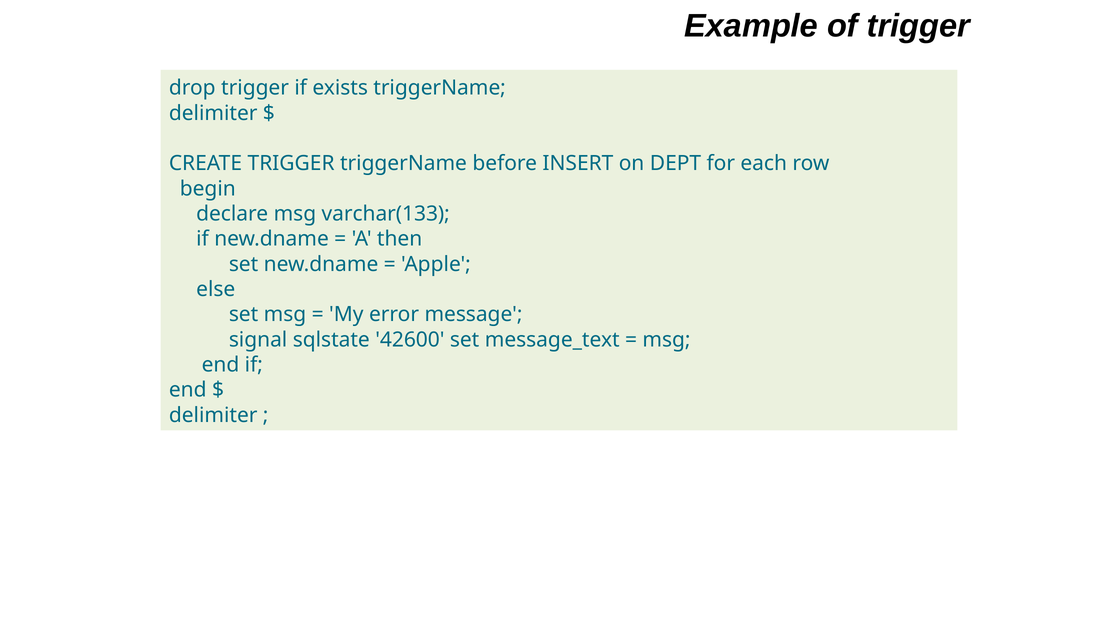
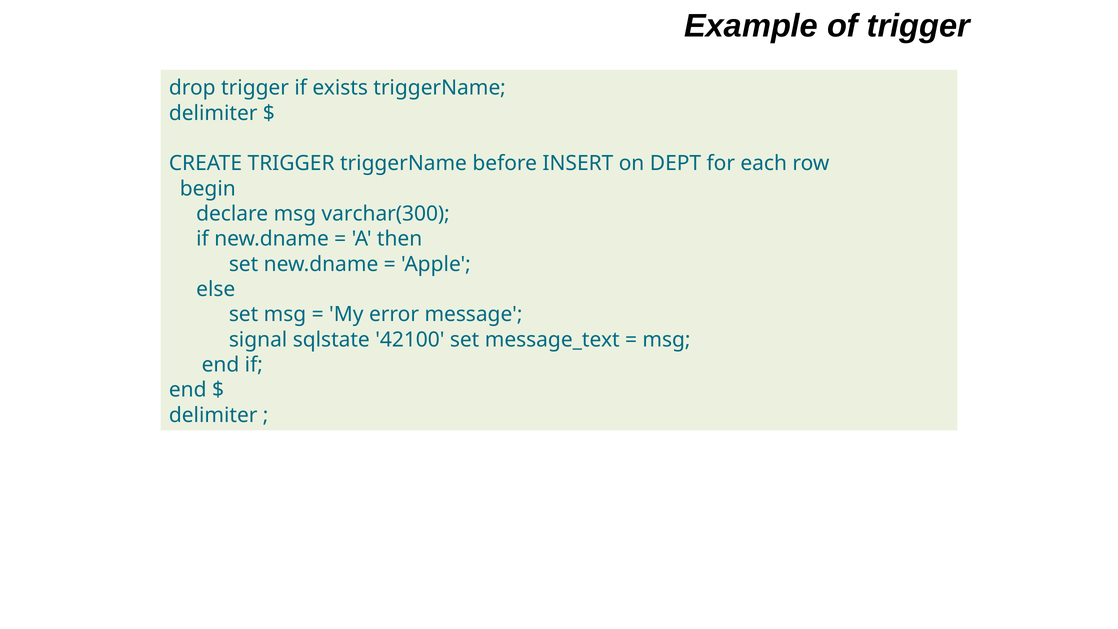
varchar(133: varchar(133 -> varchar(300 (386, 214)
42600: 42600 -> 42100 (410, 340)
